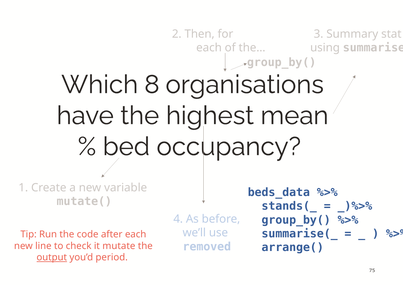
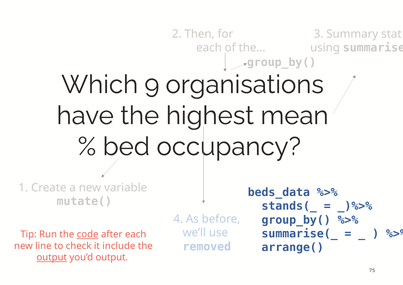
8: 8 -> 9 (152, 85)
code underline: none -> present (88, 234)
mutate: mutate -> include (119, 246)
you’d period: period -> output (112, 257)
